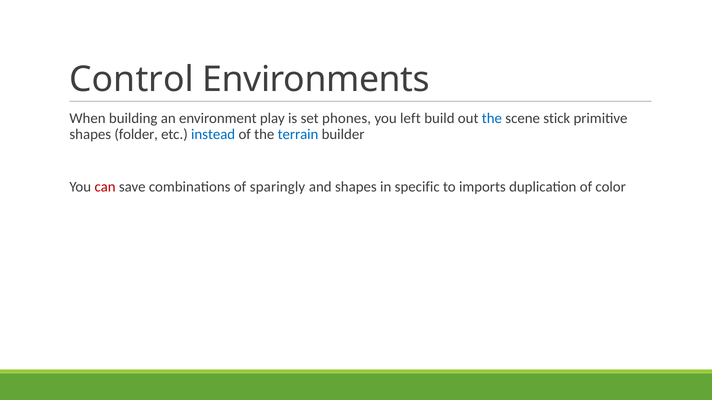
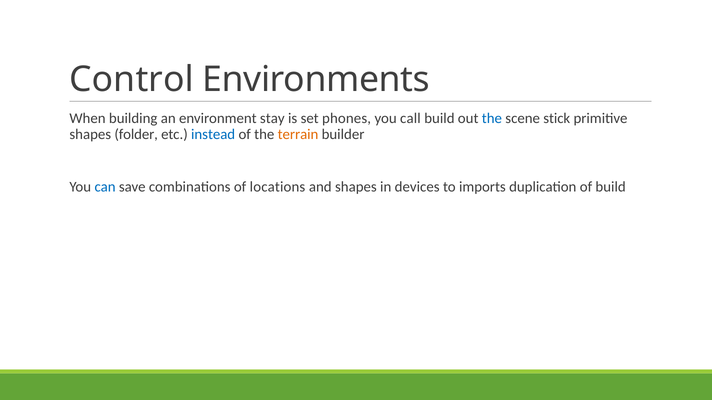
play: play -> stay (272, 118)
left: left -> call (410, 118)
terrain colour: blue -> orange (298, 134)
can colour: red -> blue (105, 187)
sparingly: sparingly -> locations (278, 187)
specific: specific -> devices (417, 187)
of color: color -> build (611, 187)
